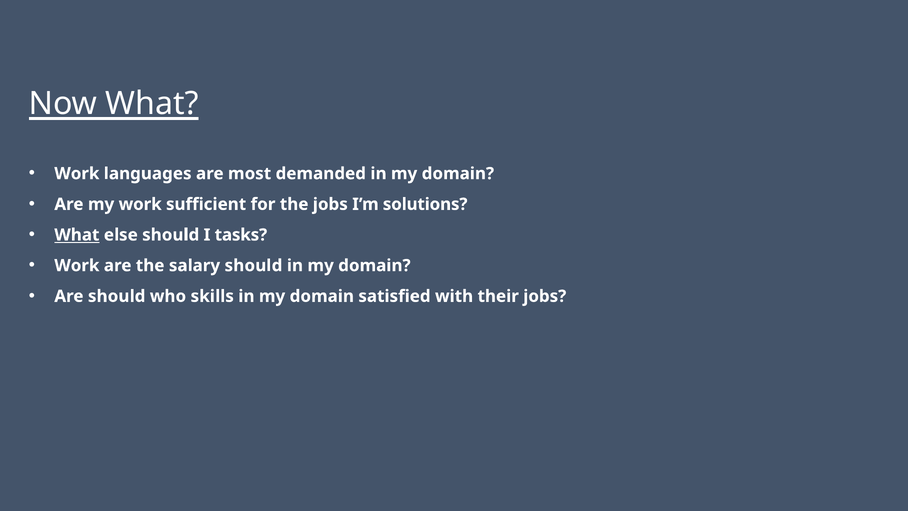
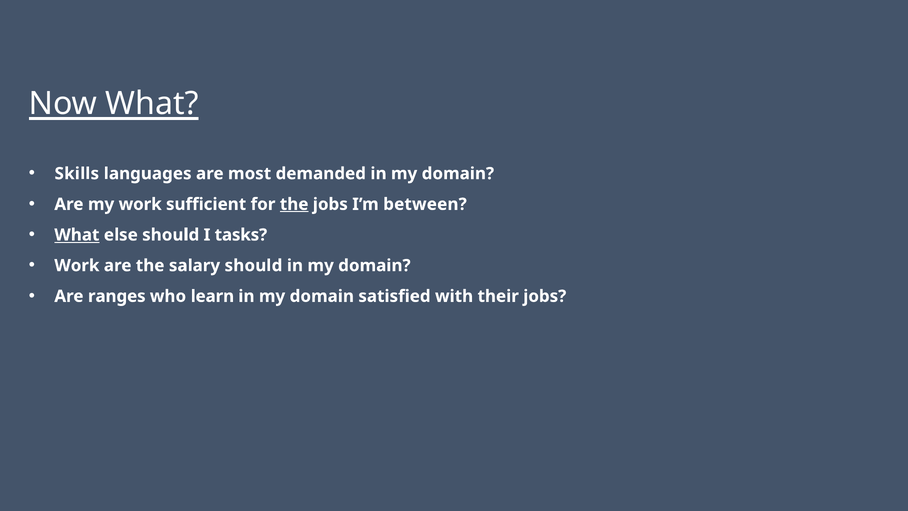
Work: Work -> Skills (77, 174)
the underline: none -> present (294, 204)
solutions: solutions -> between (425, 204)
Are should: should -> ranges (117, 296)
skills: skills -> learn (212, 296)
